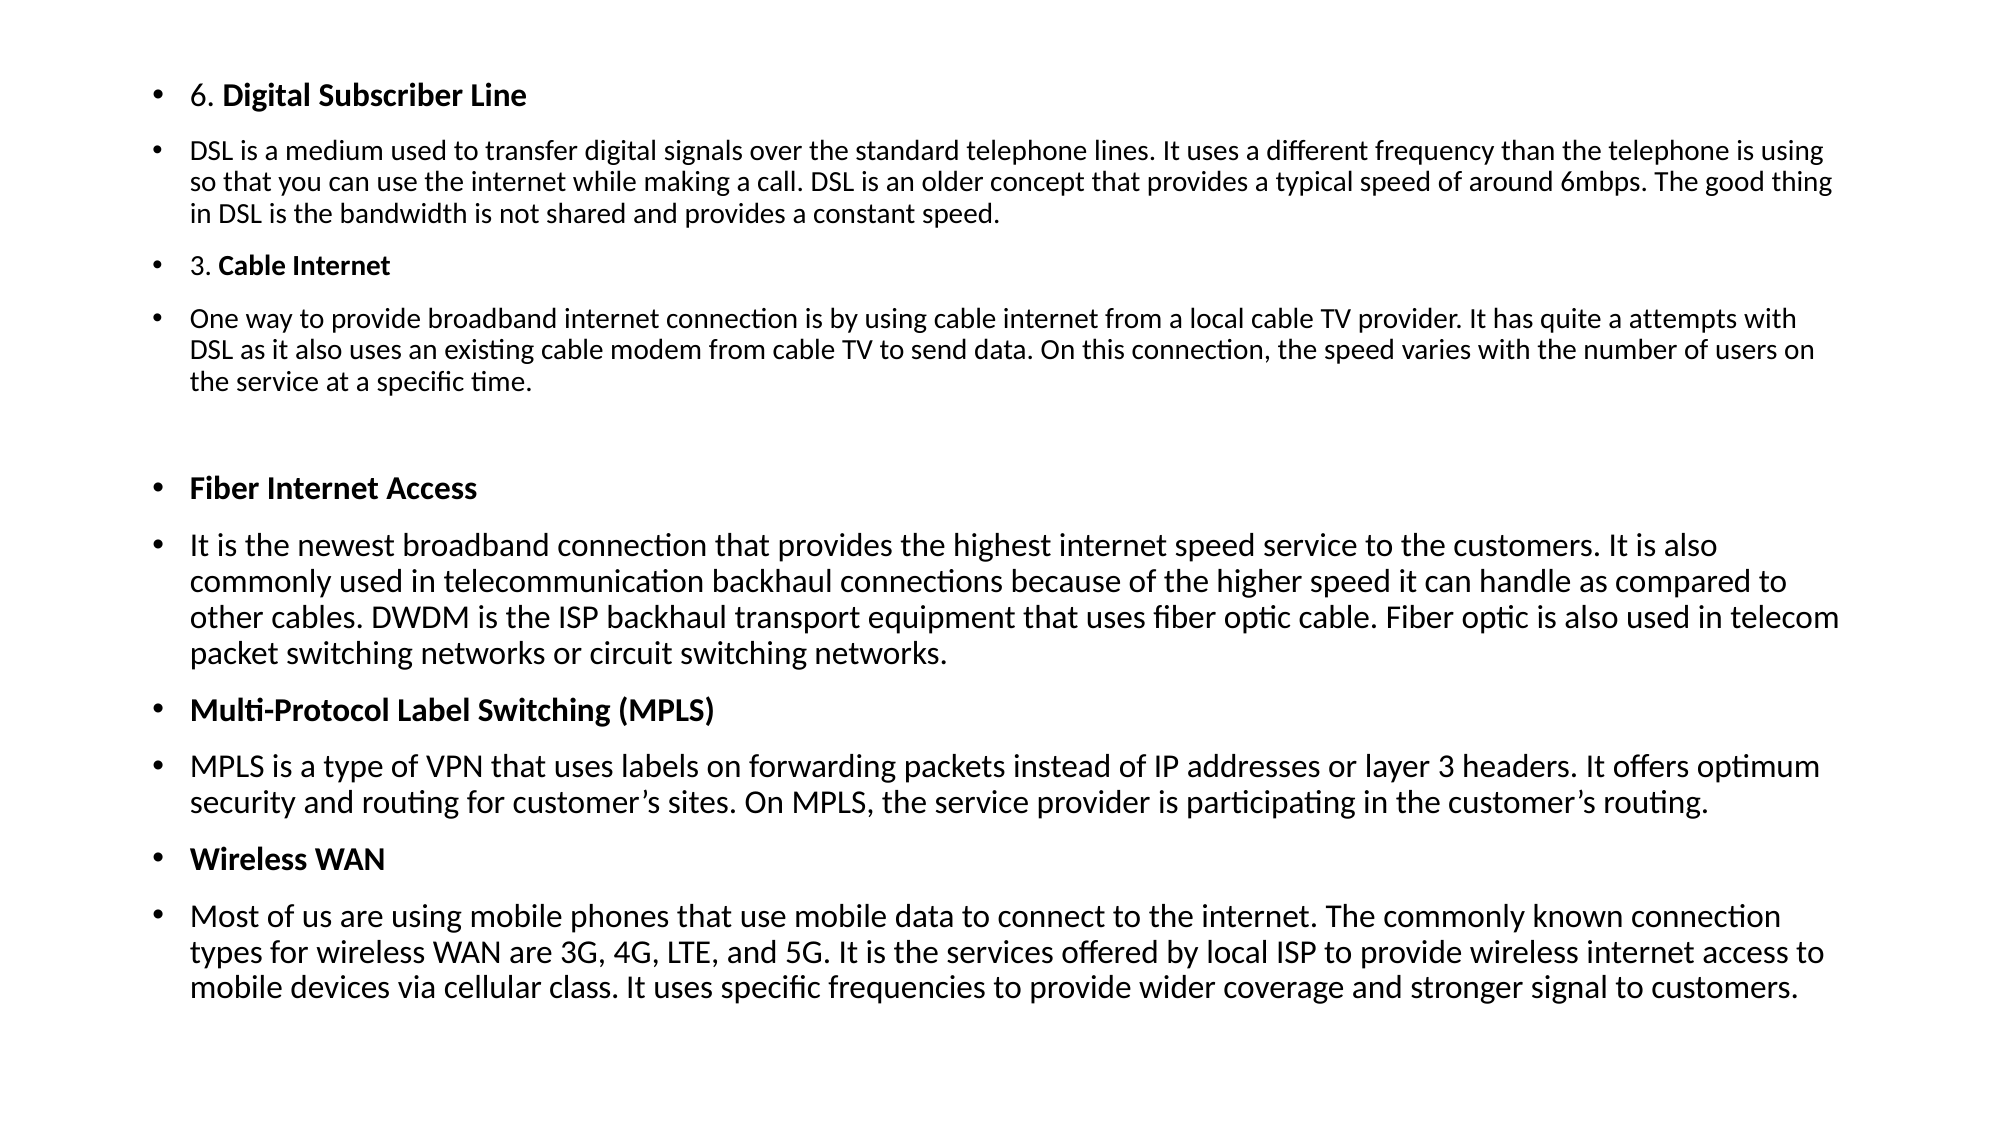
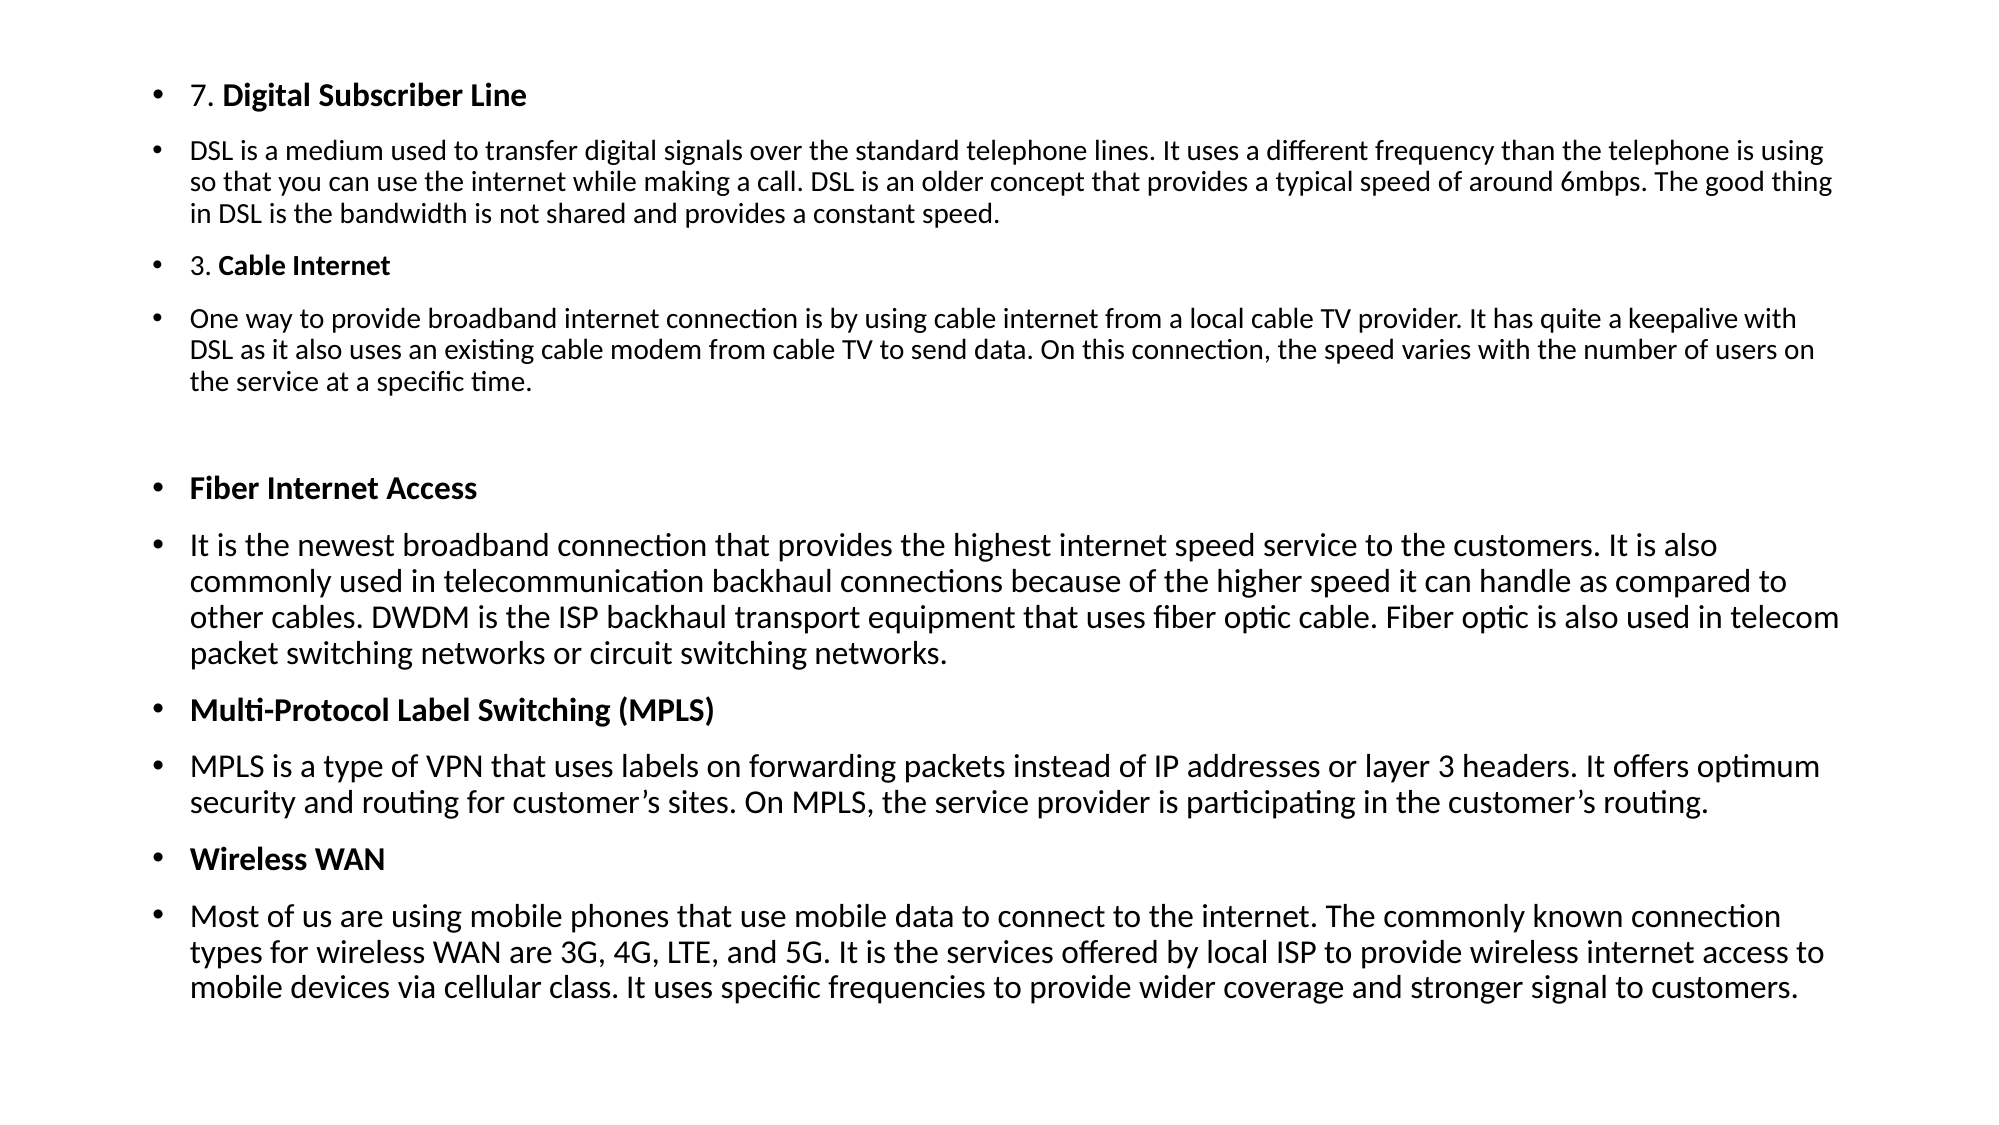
6: 6 -> 7 (202, 96)
attempts: attempts -> keepalive (1683, 318)
